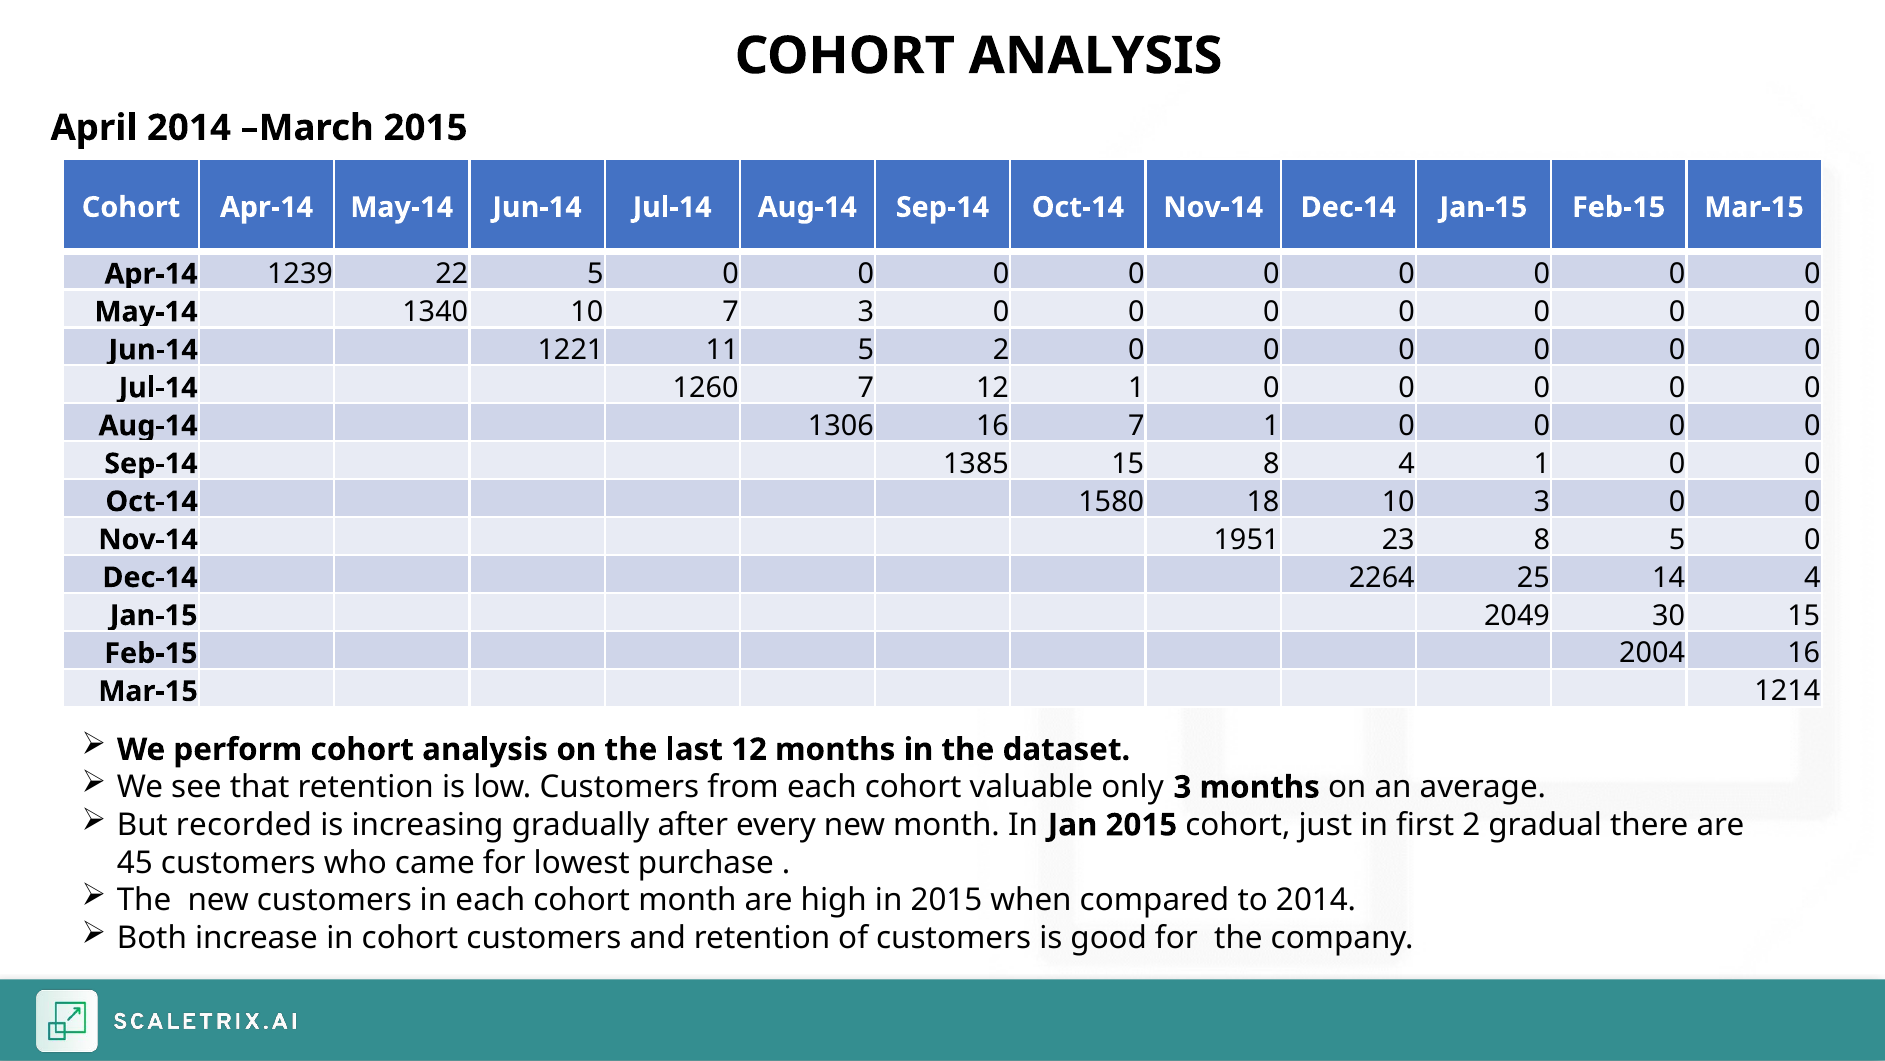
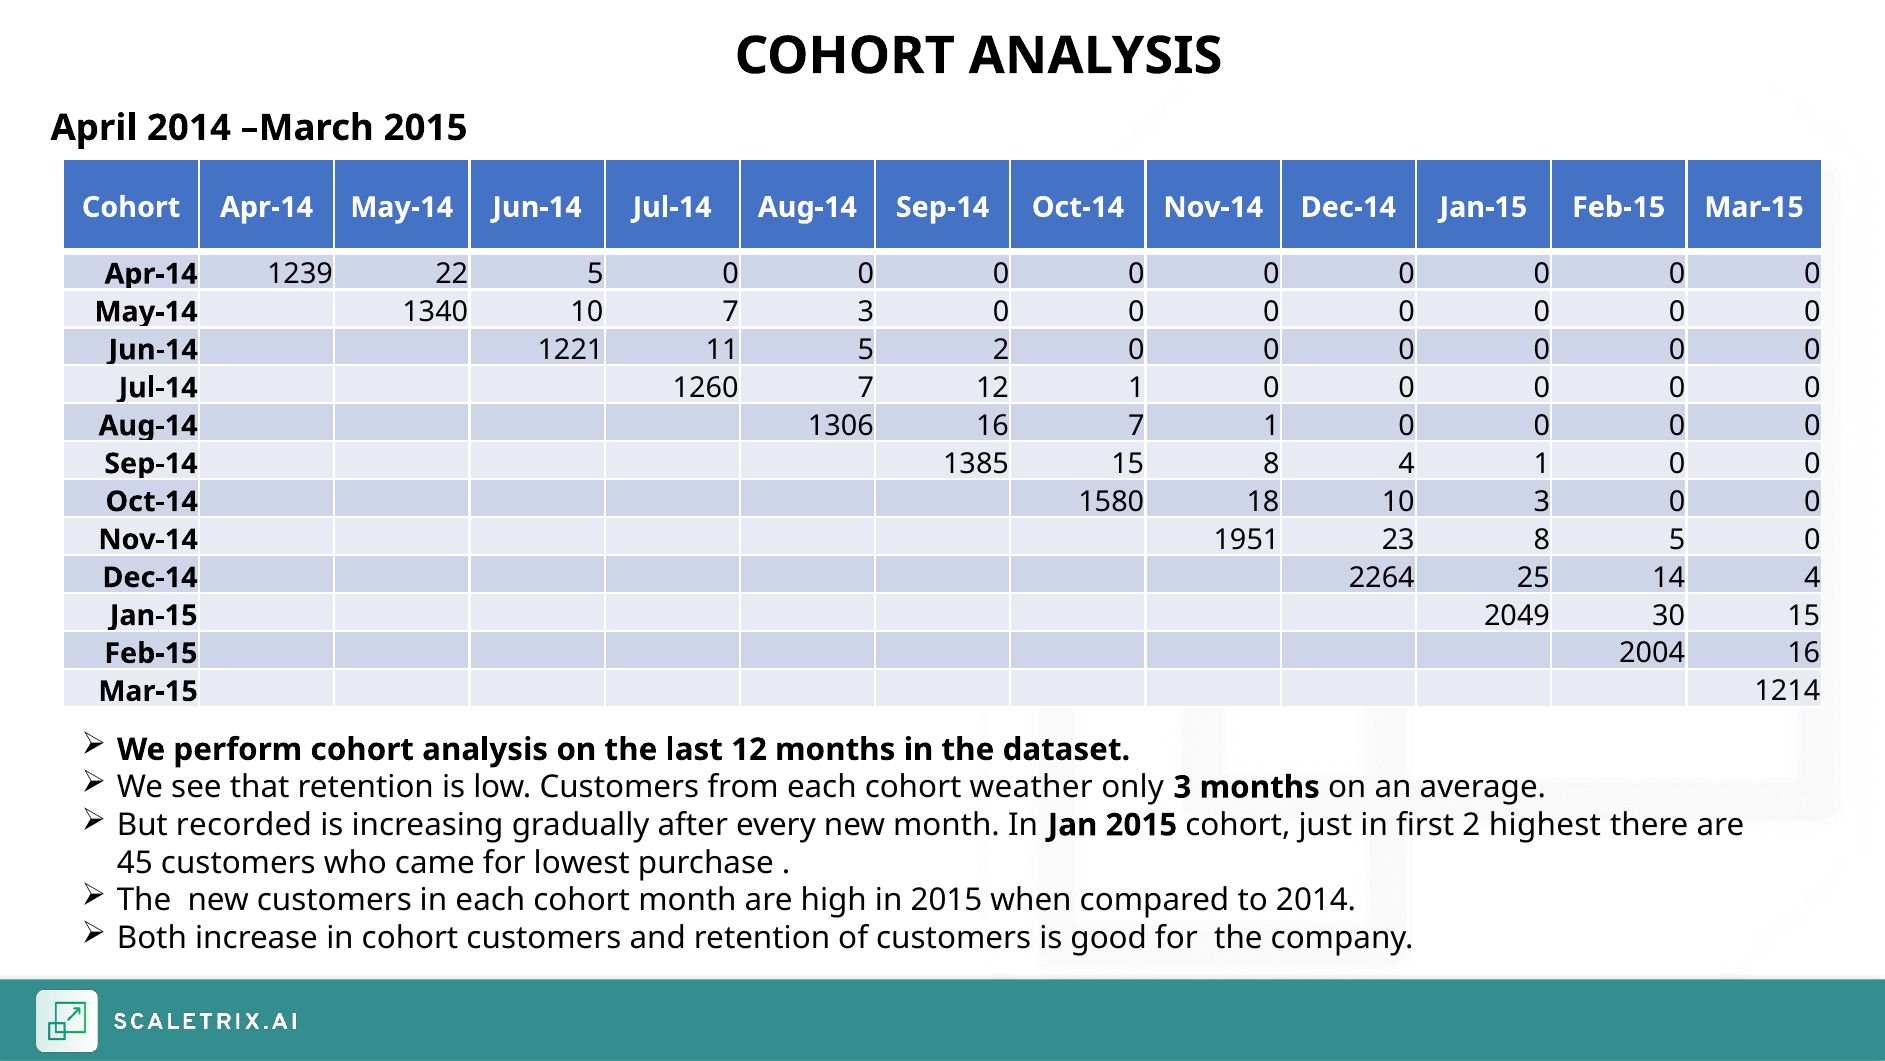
valuable: valuable -> weather (1031, 787)
gradual: gradual -> highest (1545, 825)
